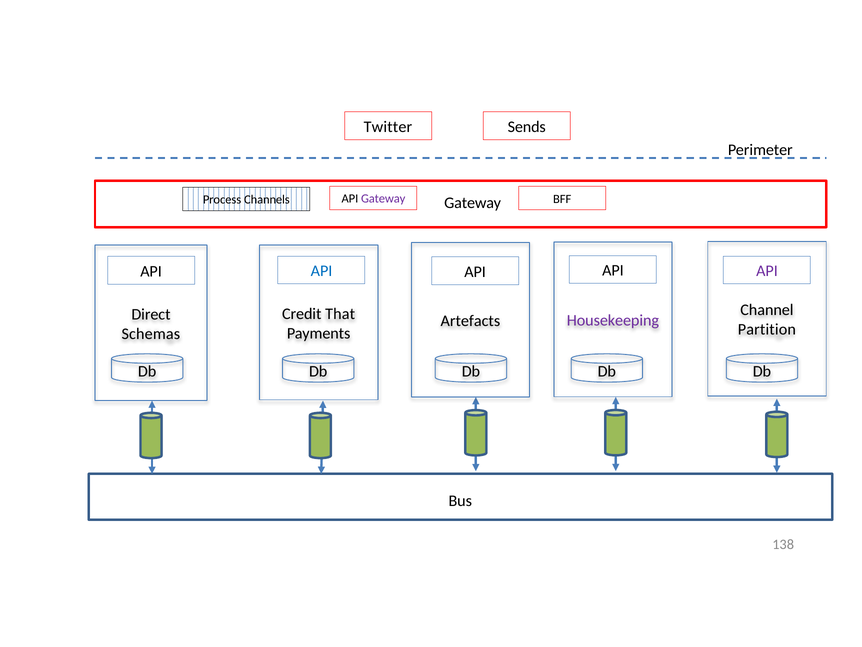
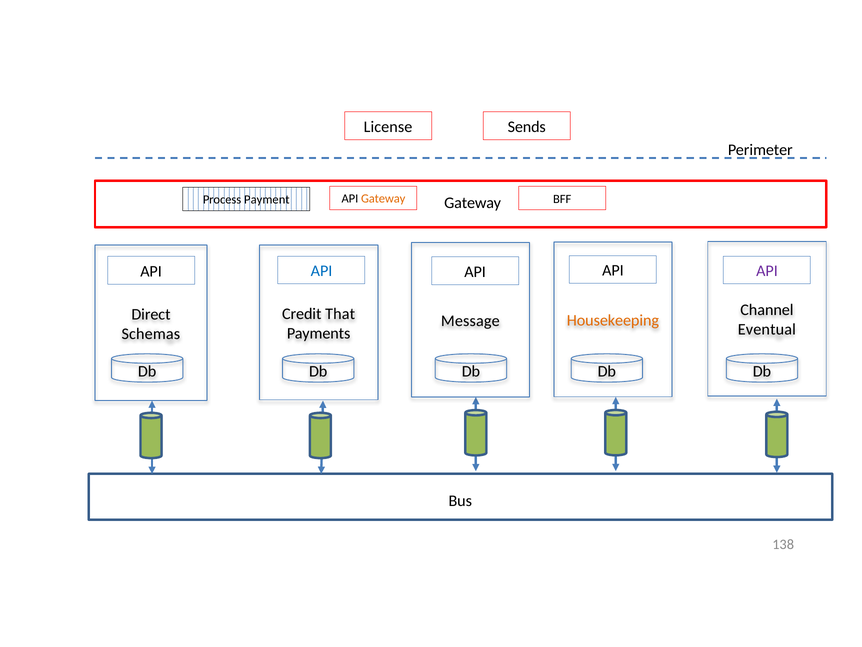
Twitter: Twitter -> License (388, 127)
Gateway colour: purple -> orange (383, 199)
Channels: Channels -> Payment (267, 200)
Housekeeping colour: purple -> orange (613, 320)
Artefacts: Artefacts -> Message (470, 321)
Partition: Partition -> Eventual (767, 329)
